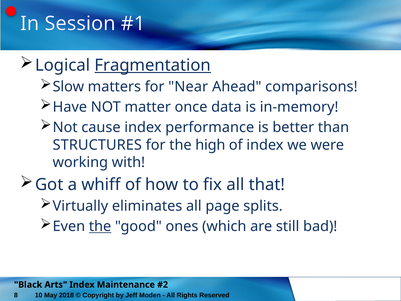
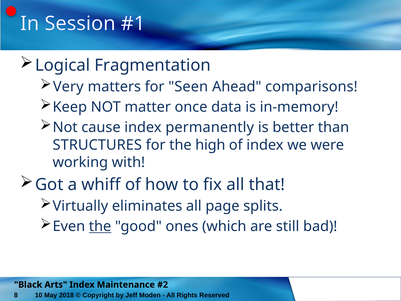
Fragmentation underline: present -> none (153, 65)
Slow: Slow -> Very (68, 87)
Near: Near -> Seen (188, 87)
Have: Have -> Keep (70, 107)
performance: performance -> permanently (210, 127)
